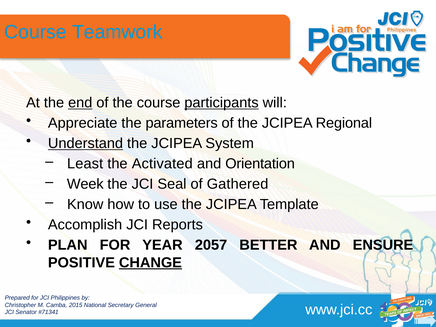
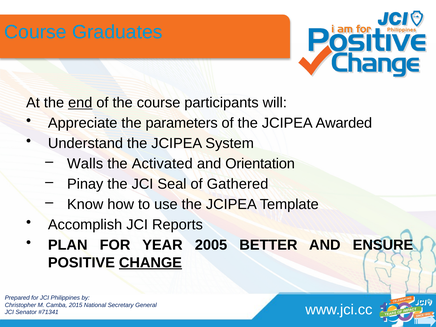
Teamwork: Teamwork -> Graduates (117, 32)
participants underline: present -> none (222, 103)
Regional: Regional -> Awarded (344, 123)
Understand underline: present -> none (86, 143)
Least: Least -> Walls (85, 164)
Week: Week -> Pinay (85, 184)
2057: 2057 -> 2005 (211, 245)
